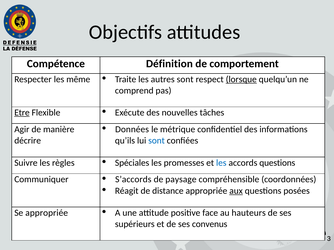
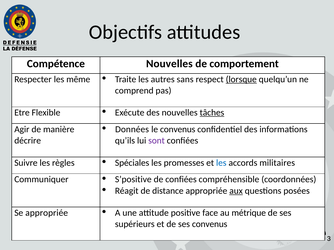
Compétence Définition: Définition -> Nouvelles (169, 64)
autres sont: sont -> sans (185, 79)
Etre underline: present -> none (22, 113)
tâches underline: none -> present (212, 113)
le métrique: métrique -> convenus (178, 130)
sont colour: blue -> purple (157, 141)
accords questions: questions -> militaires (277, 163)
S’accords: S’accords -> S’positive (133, 180)
de paysage: paysage -> confiées (181, 180)
hauteurs: hauteurs -> métrique (249, 213)
